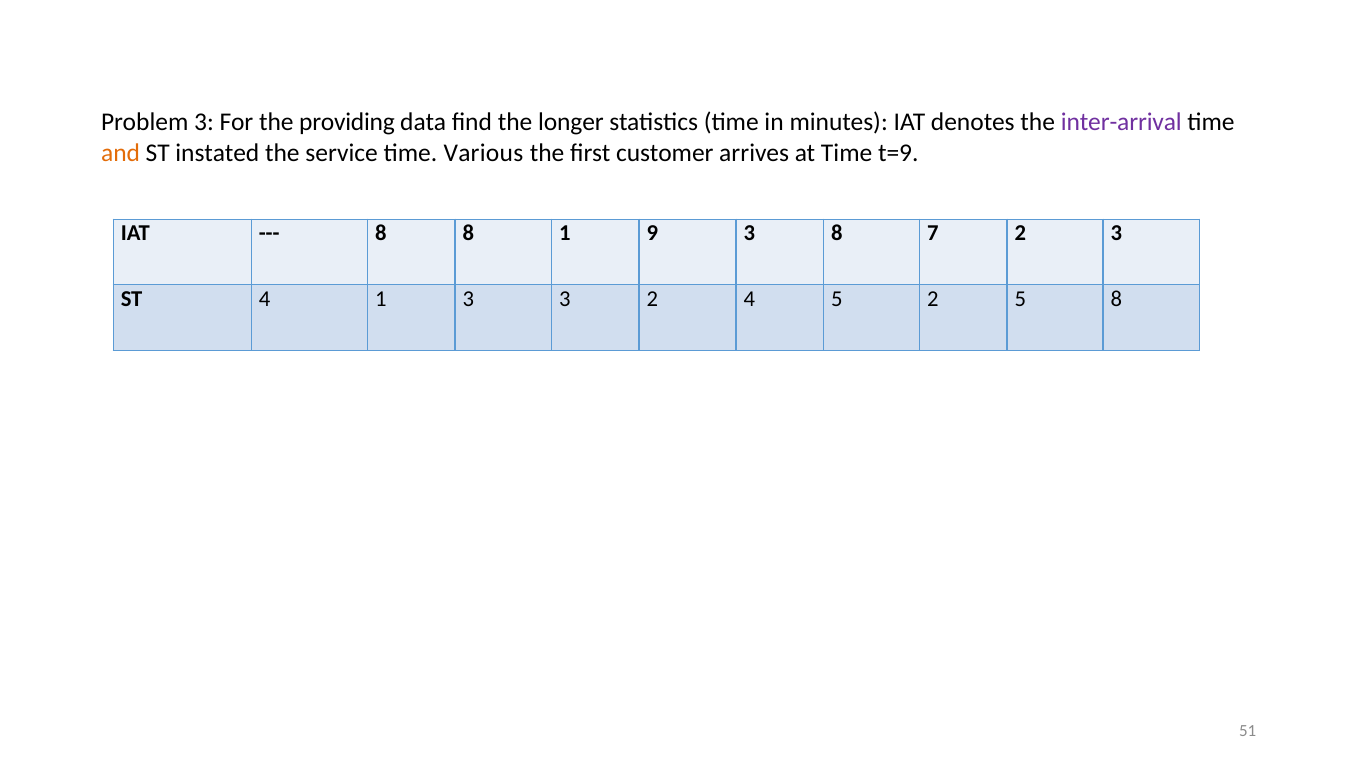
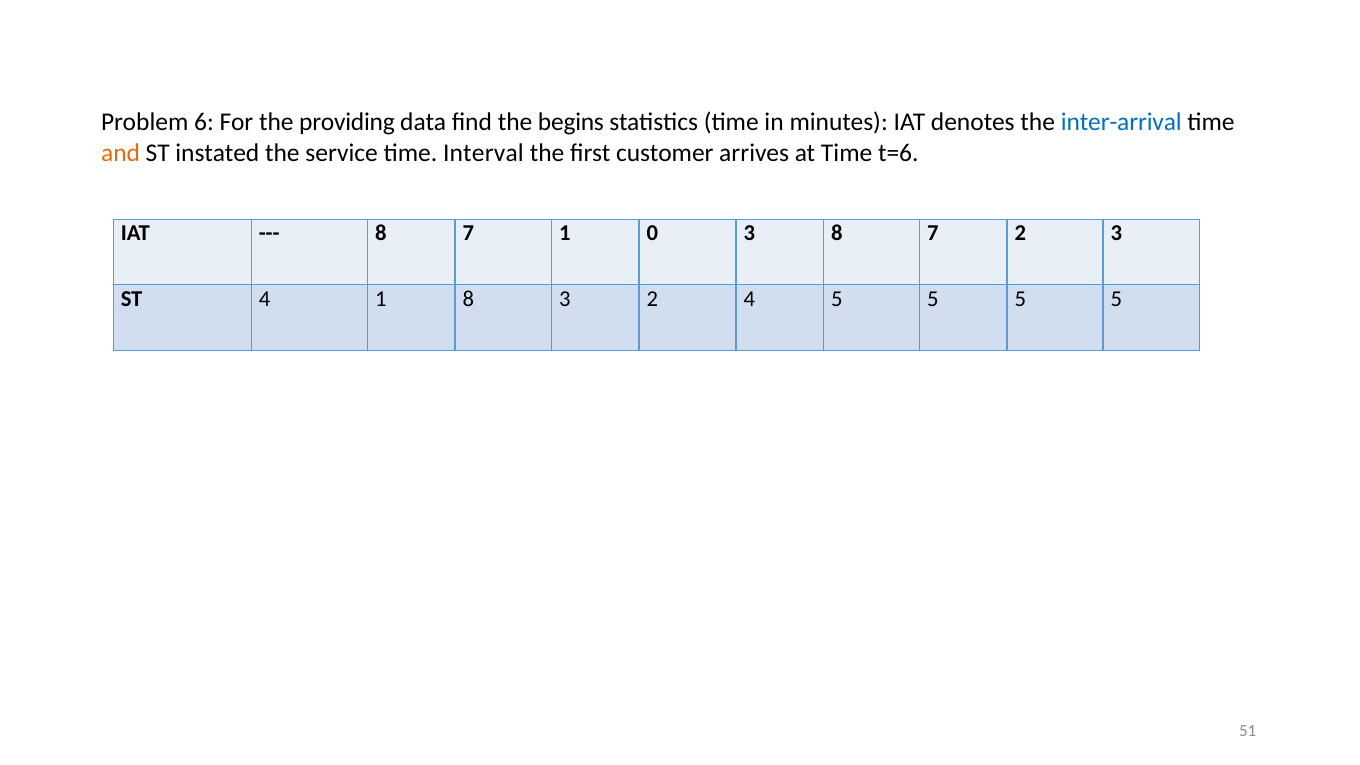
Problem 3: 3 -> 6 (204, 123)
longer: longer -> begins (571, 123)
inter-arrival colour: purple -> blue (1121, 123)
Various: Various -> Interval (483, 153)
t=9: t=9 -> t=6 (898, 153)
8: 8 -> 7 (468, 233)
9: 9 -> 0 (652, 233)
1 3: 3 -> 8 (468, 299)
4 5 2: 2 -> 5 (933, 299)
8: 8 -> 5 (1116, 299)
